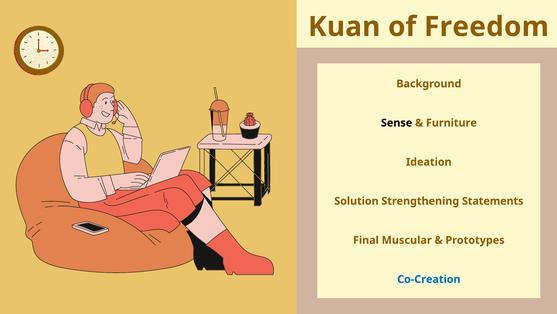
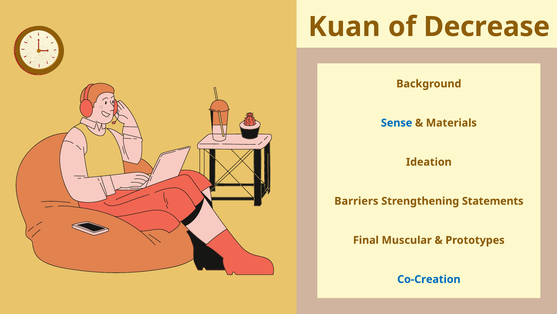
Freedom: Freedom -> Decrease (487, 27)
Sense colour: black -> blue (397, 123)
Furniture: Furniture -> Materials (451, 123)
Solution: Solution -> Barriers (356, 201)
